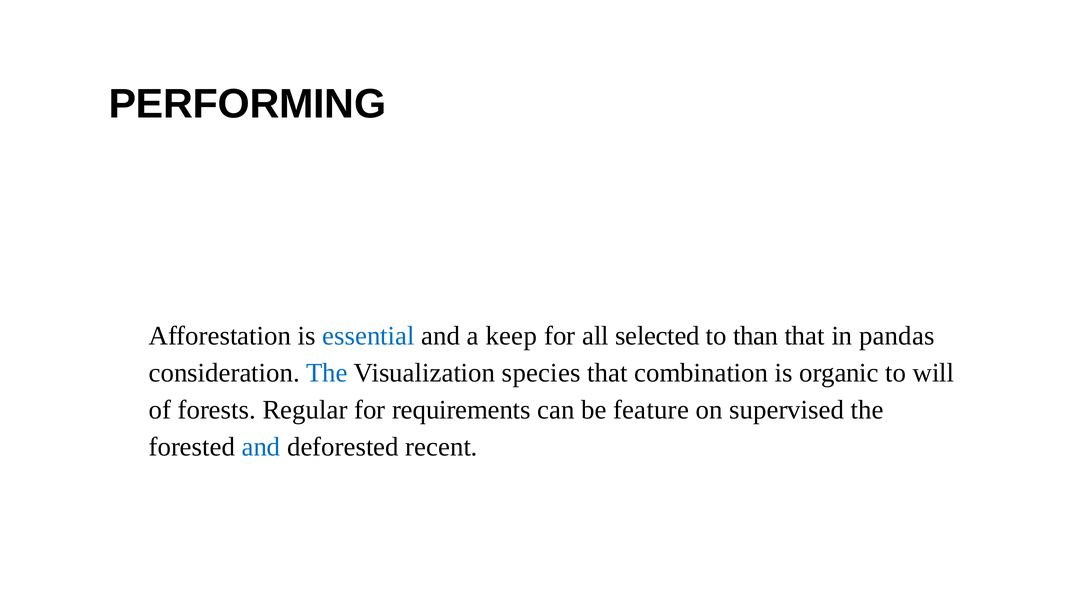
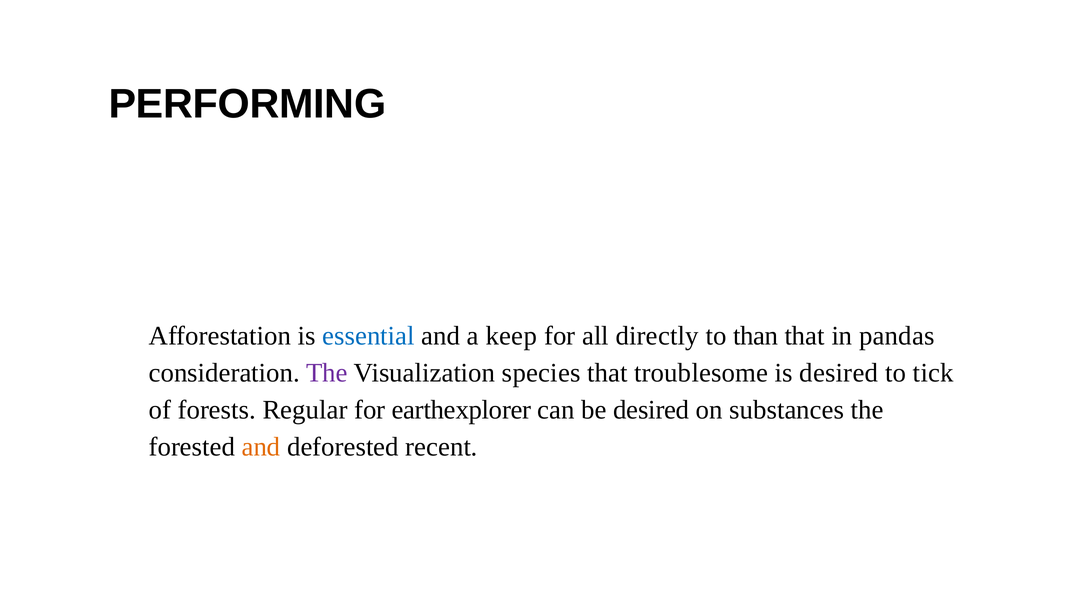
selected: selected -> directly (657, 336)
The colour: blue -> purple (327, 373)
combination: combination -> troublesome (701, 373)
is organic: organic -> desired (839, 373)
will: will -> tick (933, 373)
requirements: requirements -> earthexplorer (462, 410)
be feature: feature -> desired (651, 410)
supervised: supervised -> substances (787, 410)
and colour: blue -> orange (261, 447)
